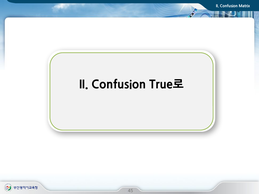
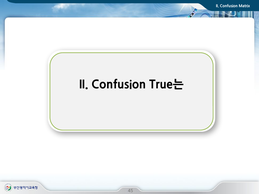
True로: True로 -> True는 (166, 85)
